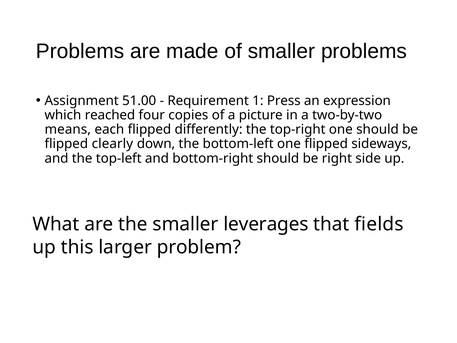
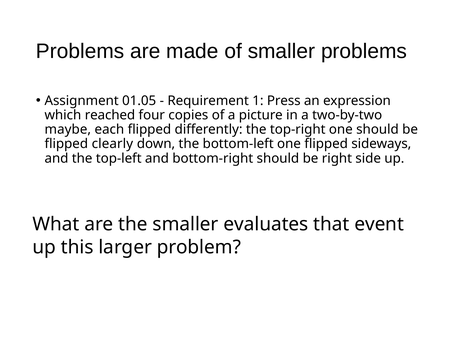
51.00: 51.00 -> 01.05 (139, 101)
means: means -> maybe (68, 129)
leverages: leverages -> evaluates (266, 224)
fields: fields -> event (379, 224)
